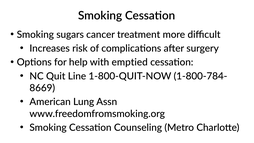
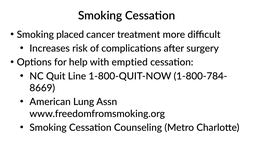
sugars: sugars -> placed (70, 35)
